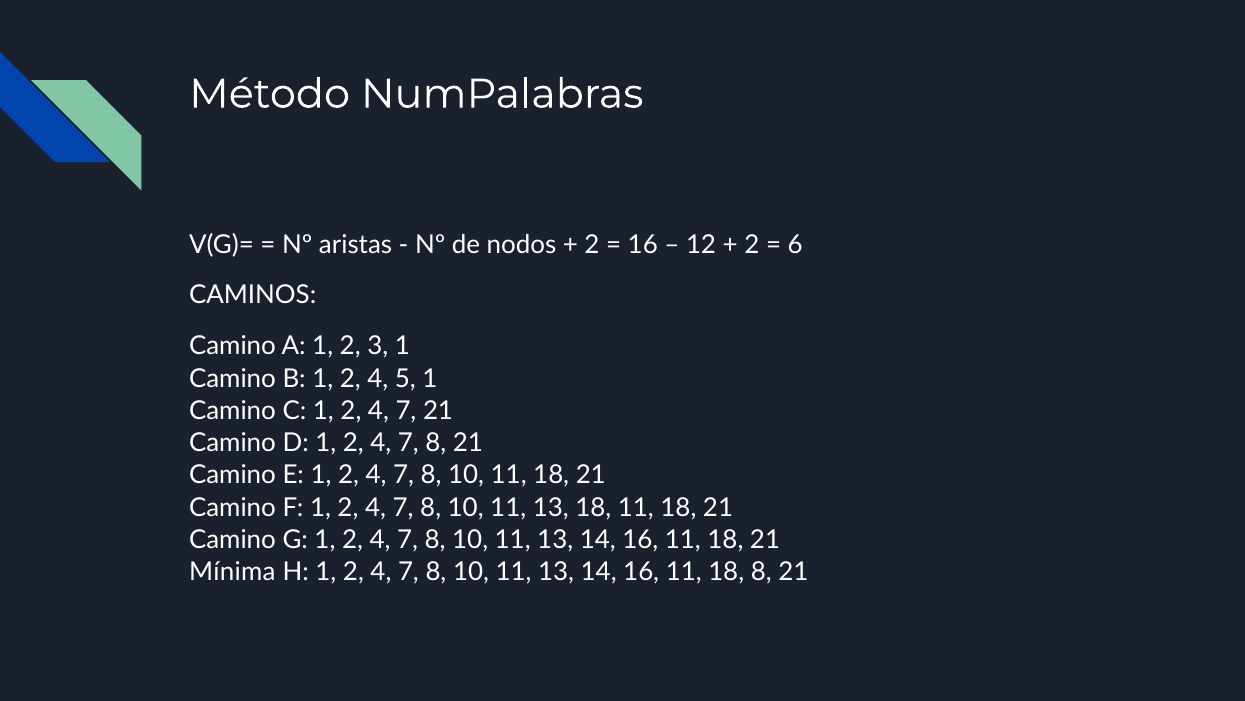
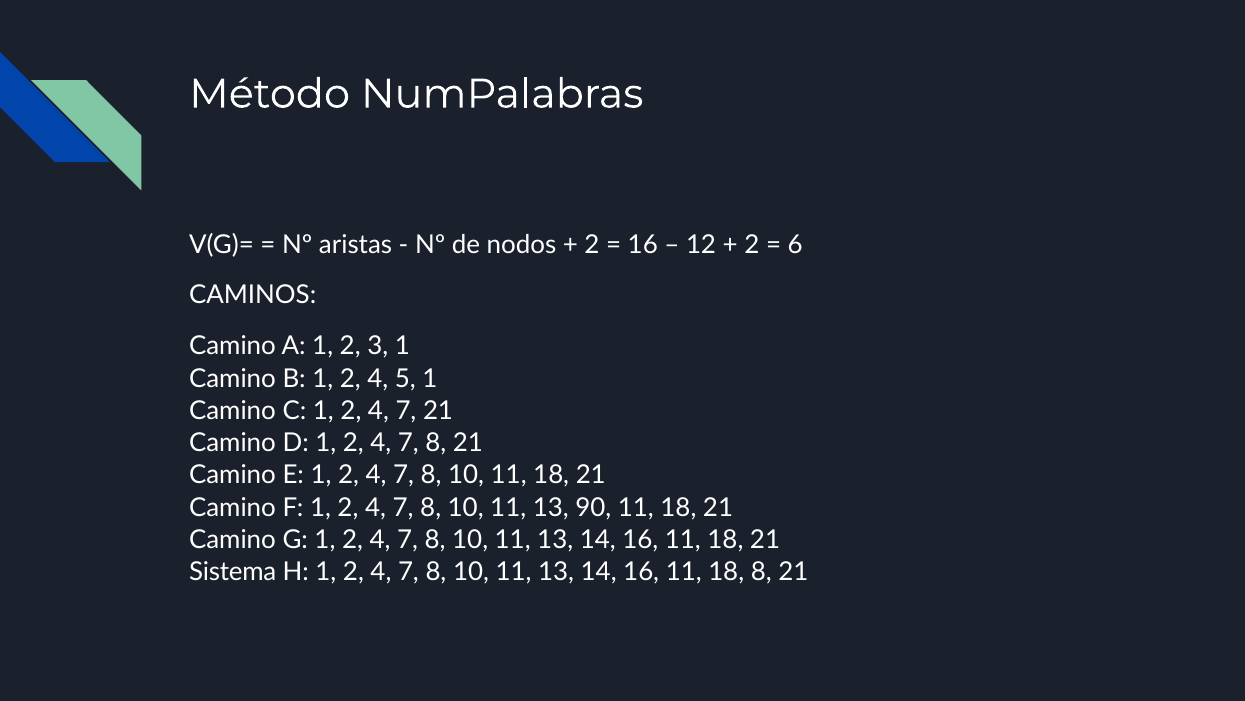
13 18: 18 -> 90 (593, 507)
Mínima: Mínima -> Sistema (233, 571)
